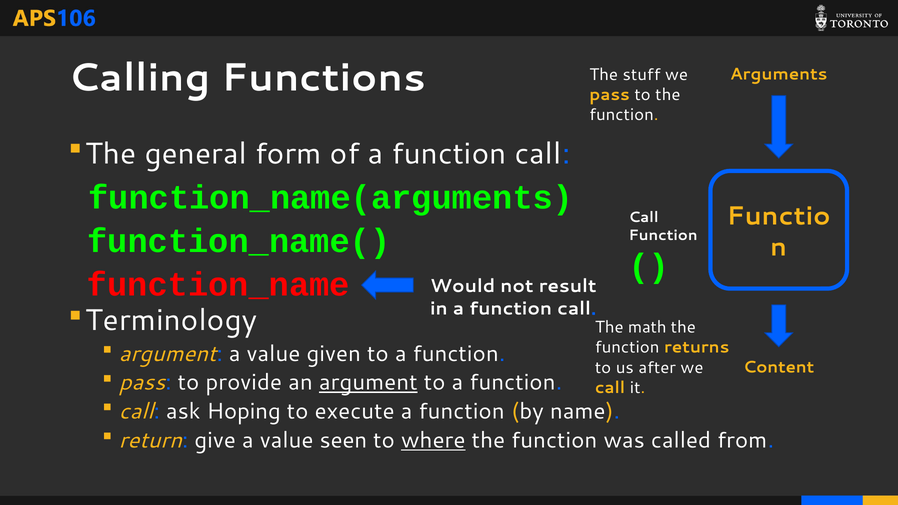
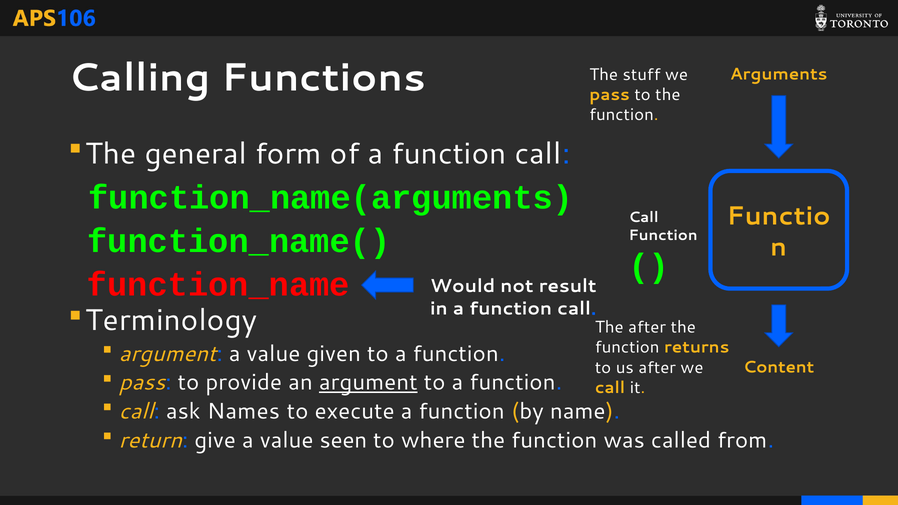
The math: math -> after (647, 327)
Hoping: Hoping -> Names (244, 411)
where underline: present -> none (433, 440)
